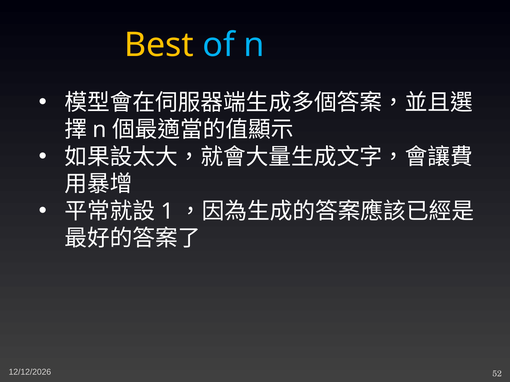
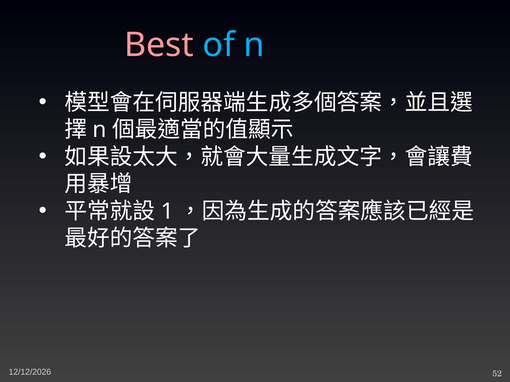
Best colour: yellow -> pink (159, 45)
